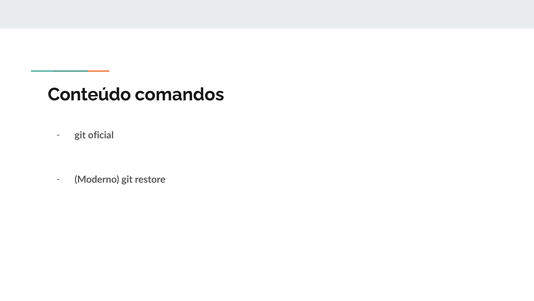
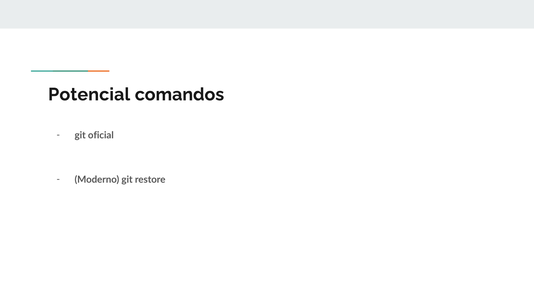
Conteúdo: Conteúdo -> Potencial (89, 94)
